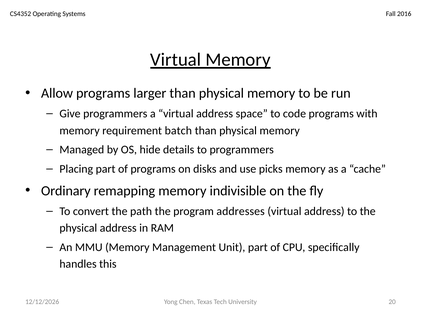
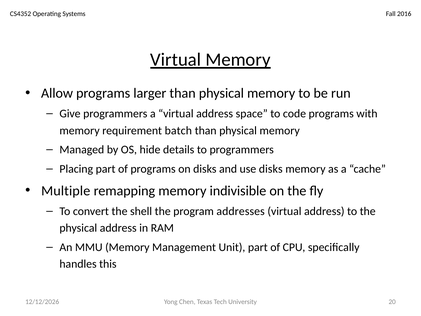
use picks: picks -> disks (271, 169)
Ordinary: Ordinary -> Multiple (66, 191)
path: path -> shell (141, 211)
